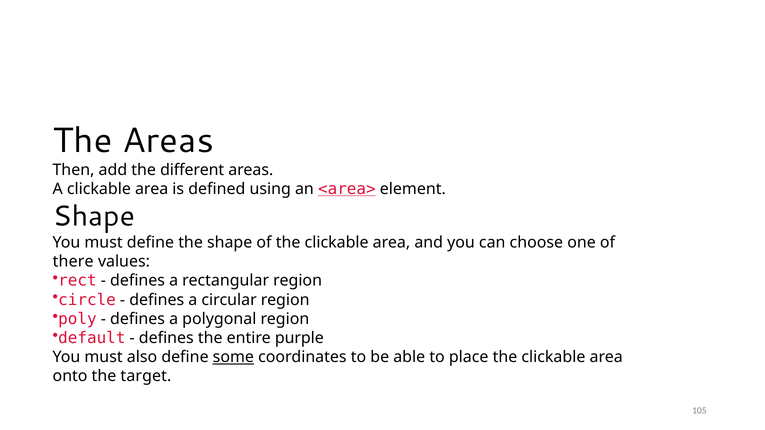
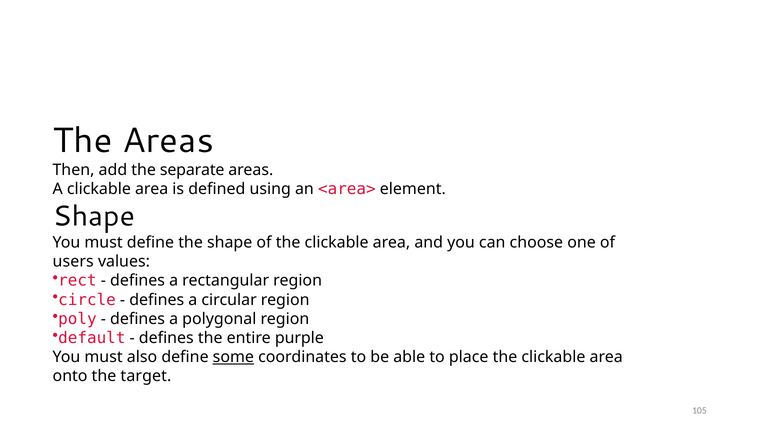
different: different -> separate (192, 170)
<area> underline: present -> none (347, 189)
there: there -> users (73, 262)
